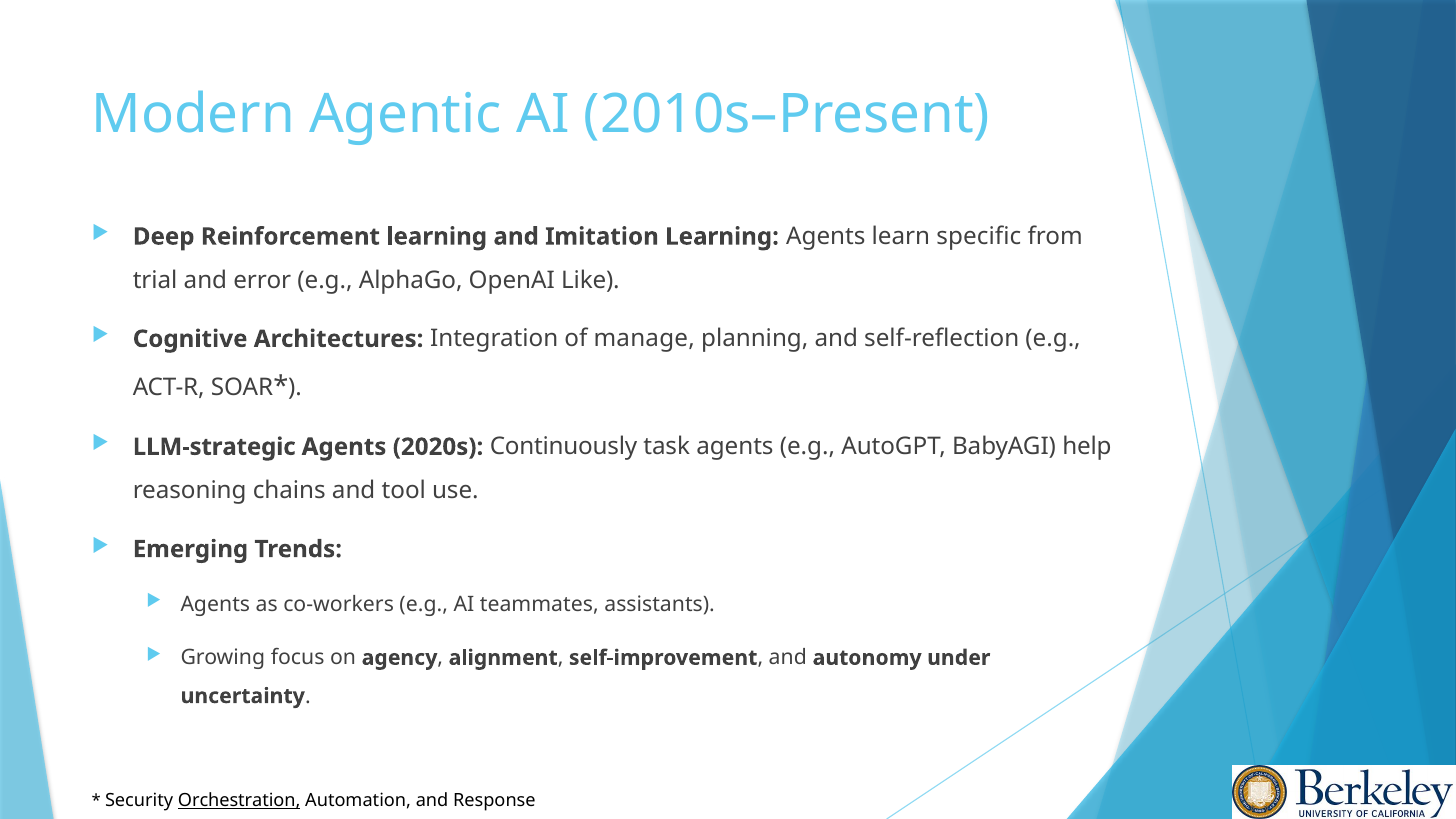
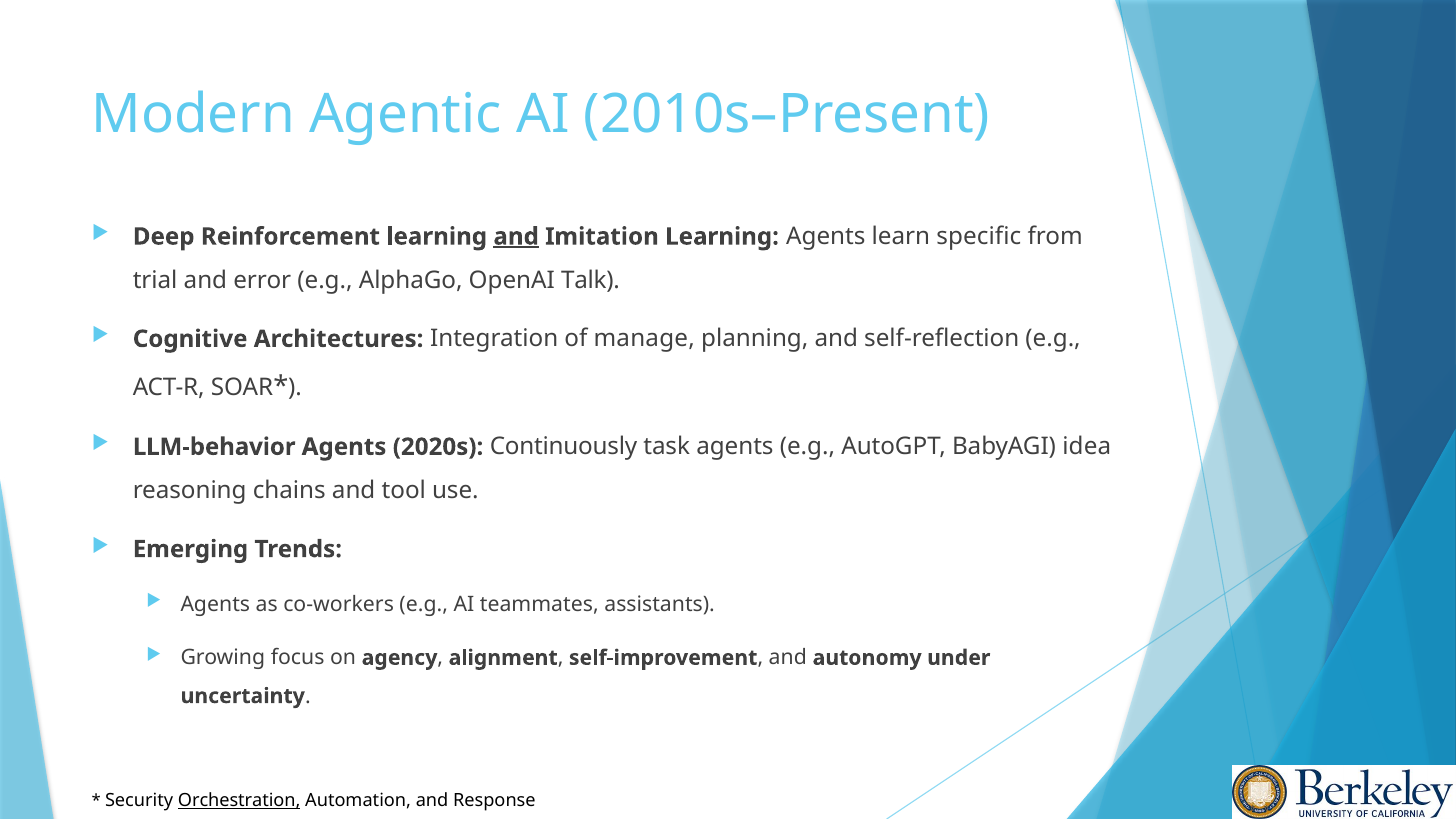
and underline: none -> present (516, 237)
Like: Like -> Talk (590, 280)
LLM-strategic: LLM-strategic -> LLM-behavior (214, 447)
help: help -> idea (1087, 447)
